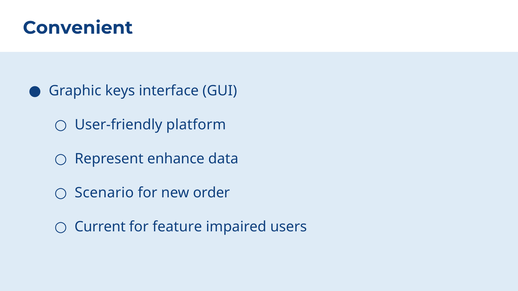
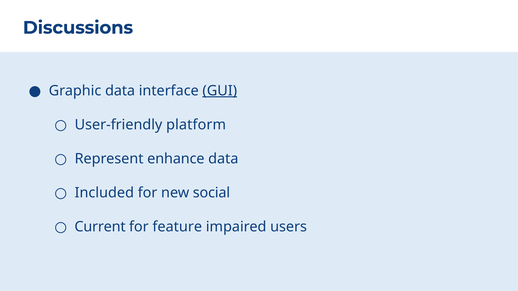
Convenient: Convenient -> Discussions (78, 28)
Graphic keys: keys -> data (120, 91)
GUI underline: none -> present (220, 91)
Scenario: Scenario -> Included (104, 193)
order: order -> social (211, 193)
